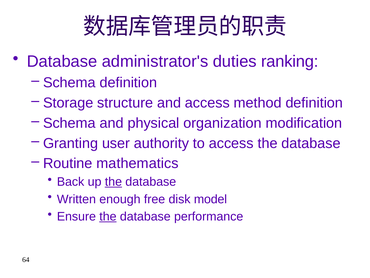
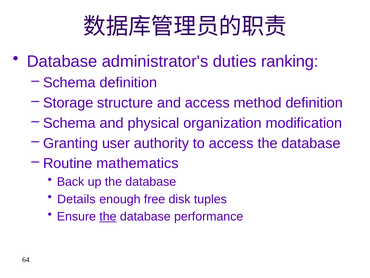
the underline: present -> none (113, 182)
Written: Written -> Details (76, 199)
model: model -> tuples (210, 199)
